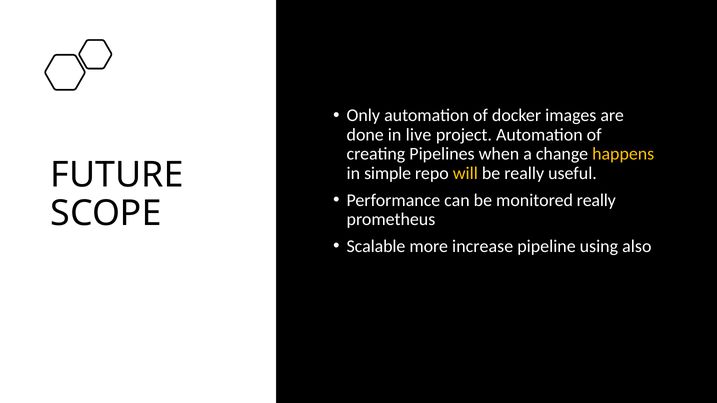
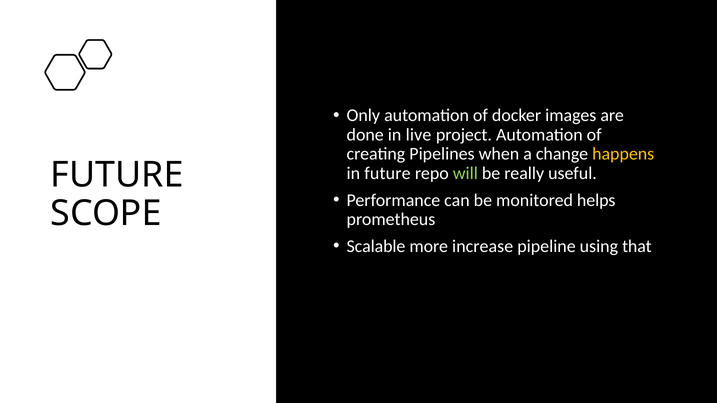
in simple: simple -> future (387, 173)
will colour: yellow -> light green (465, 173)
monitored really: really -> helps (596, 200)
also: also -> that (637, 246)
